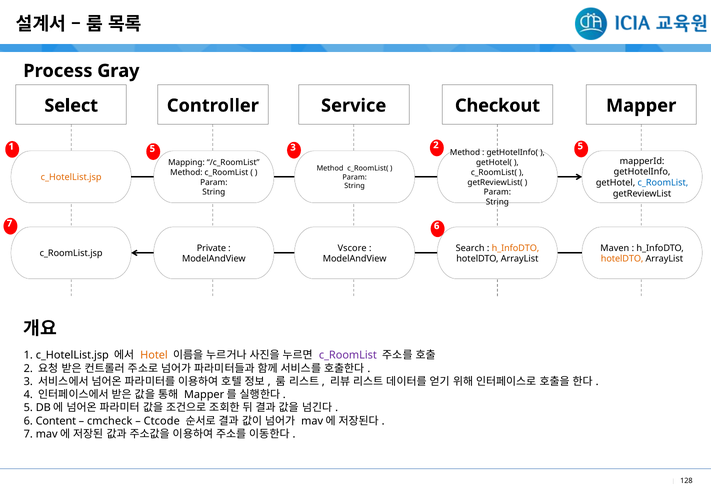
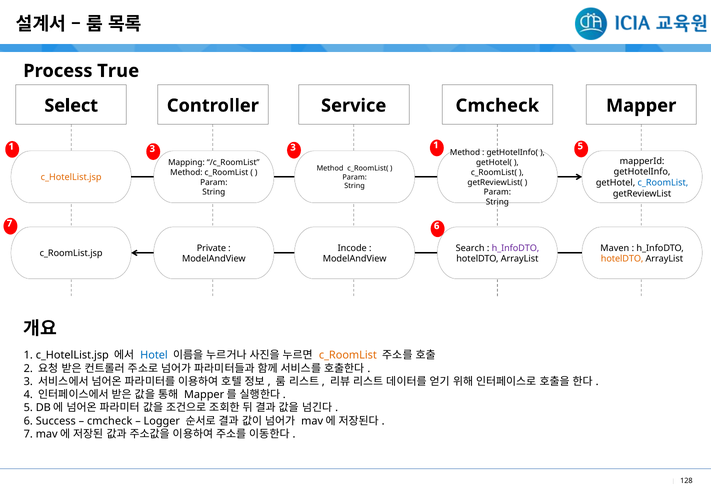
Gray: Gray -> True (118, 71)
Service Checkout: Checkout -> Cmcheck (497, 106)
1 5: 5 -> 3 (152, 149)
3 2: 2 -> 1 (436, 145)
Vscore: Vscore -> Incode (352, 248)
h_InfoDTO colour: orange -> purple (515, 248)
Hotel colour: orange -> blue (154, 355)
c_RoomList colour: purple -> orange (348, 355)
Content: Content -> Success (56, 421)
Ctcode: Ctcode -> Logger (162, 421)
